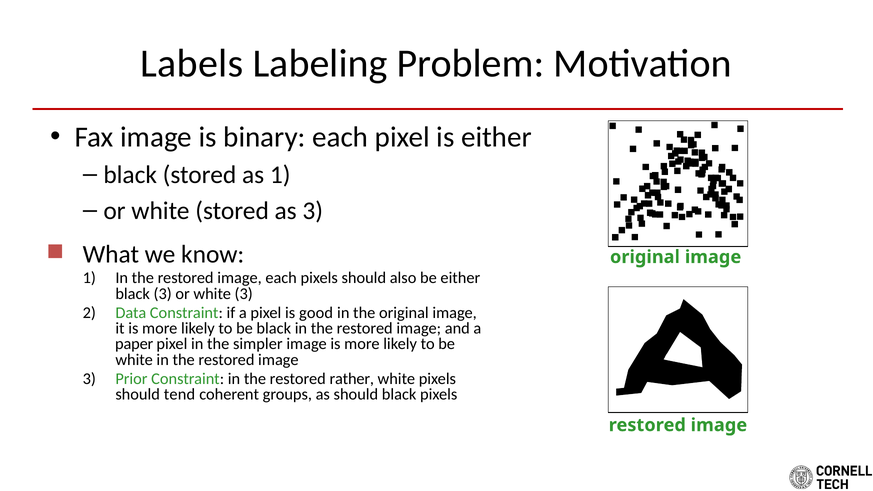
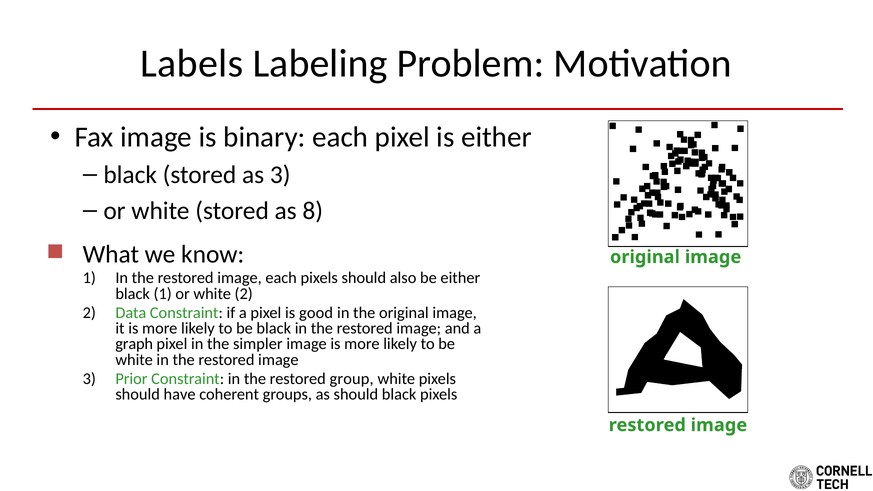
as 1: 1 -> 3 (280, 175)
as 3: 3 -> 8 (313, 211)
black 3: 3 -> 1 (163, 294)
white 3: 3 -> 2 (244, 294)
paper: paper -> graph (134, 344)
rather: rather -> group (352, 379)
tend: tend -> have (180, 395)
